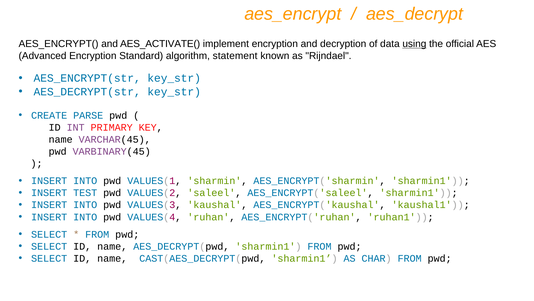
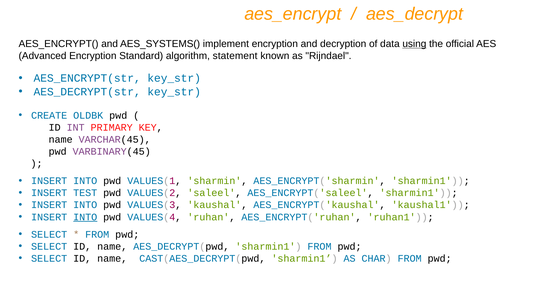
AES_ACTIVATE(: AES_ACTIVATE( -> AES_SYSTEMS( (160, 44)
PARSE: PARSE -> OLDBK (88, 115)
INTO underline: none -> present (85, 217)
